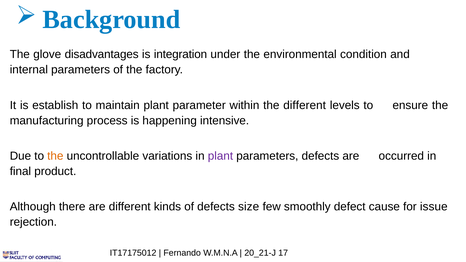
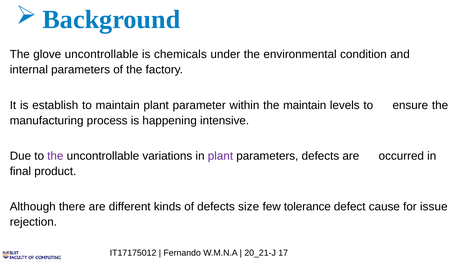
glove disadvantages: disadvantages -> uncontrollable (102, 54)
integration: integration -> chemicals (180, 54)
the different: different -> maintain (305, 105)
the colour: orange -> purple (55, 156)
smoothly: smoothly -> tolerance (307, 207)
